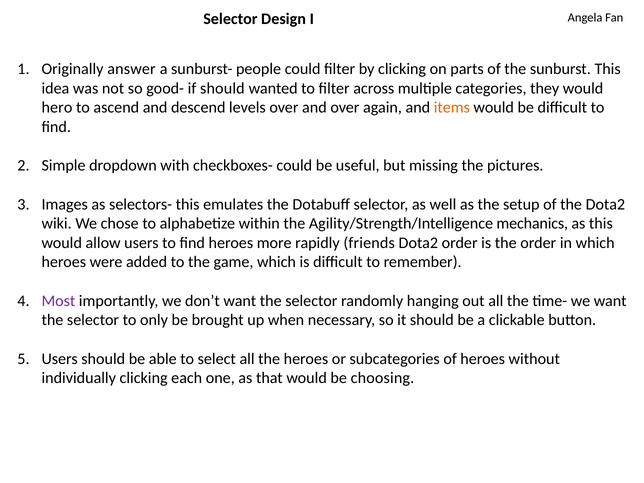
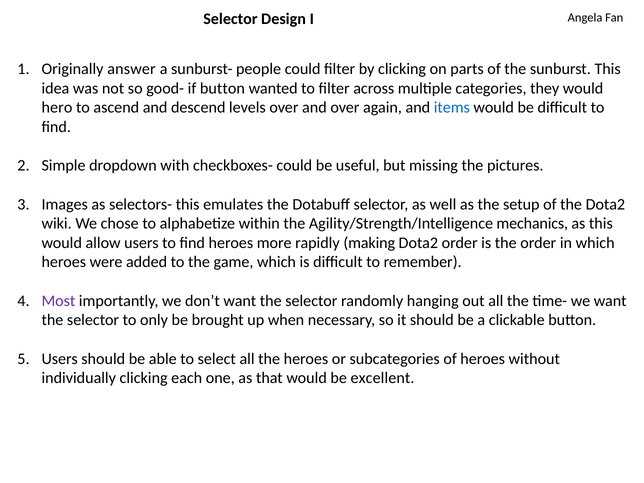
if should: should -> button (222, 88)
items colour: orange -> blue (452, 108)
friends: friends -> making (369, 243)
choosing: choosing -> excellent (383, 378)
